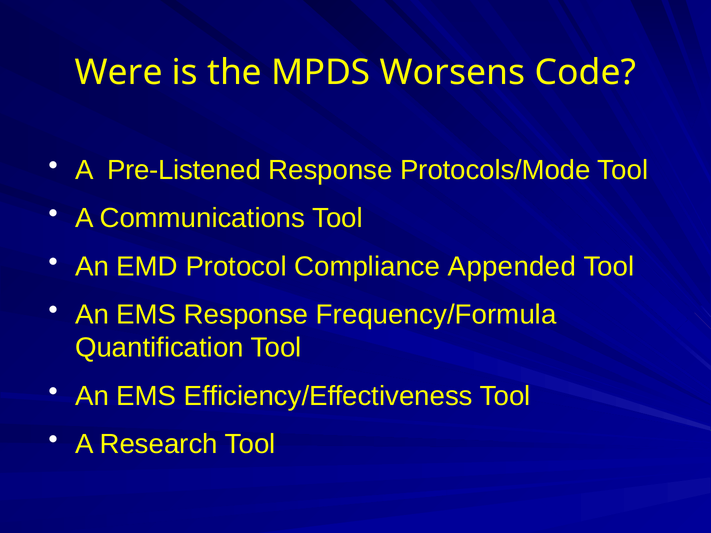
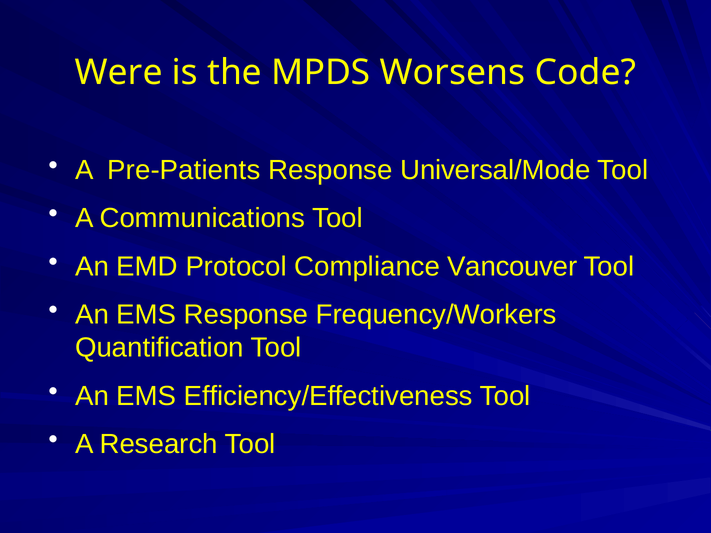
Pre-Listened: Pre-Listened -> Pre-Patients (184, 170)
Protocols/Mode: Protocols/Mode -> Universal/Mode (495, 170)
Appended: Appended -> Vancouver (512, 267)
Frequency/Formula: Frequency/Formula -> Frequency/Workers (436, 315)
